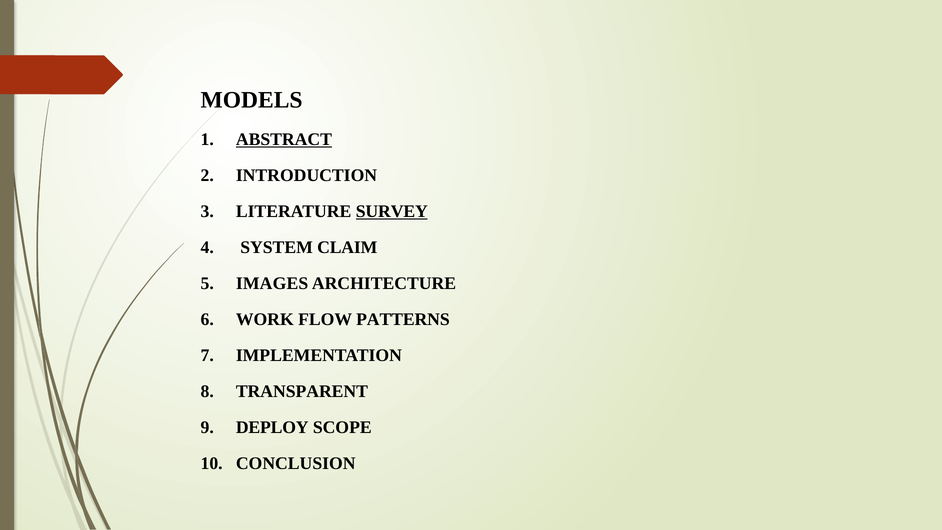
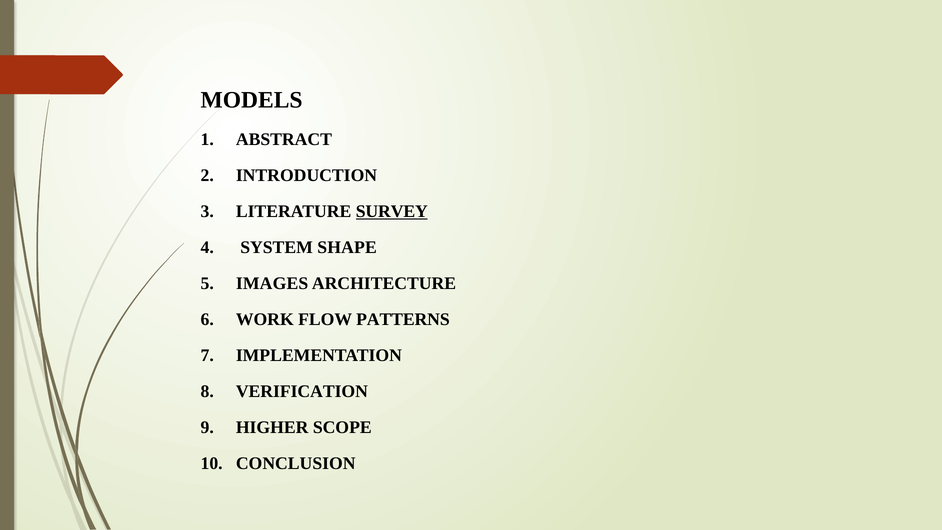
ABSTRACT underline: present -> none (284, 139)
CLAIM: CLAIM -> SHAPE (347, 247)
TRANSPARENT: TRANSPARENT -> VERIFICATION (302, 391)
DEPLOY: DEPLOY -> HIGHER (272, 427)
